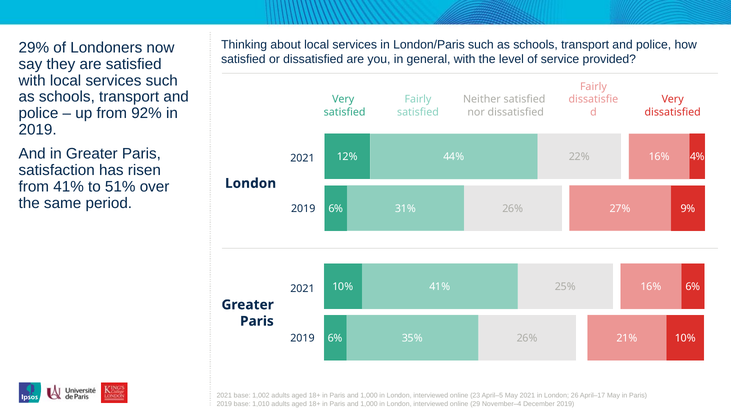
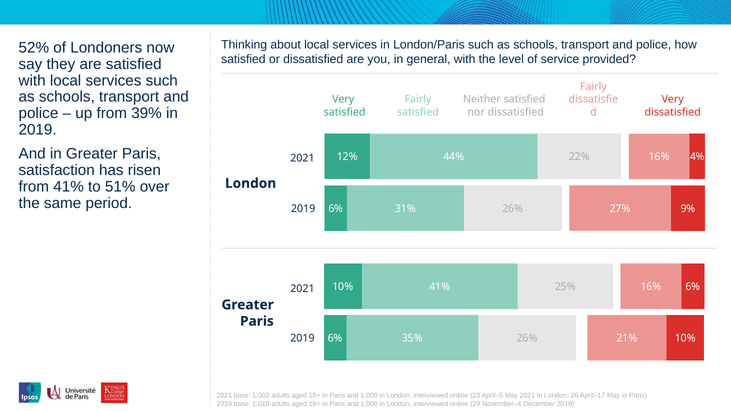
29%: 29% -> 52% (34, 48)
92%: 92% -> 39% (147, 113)
